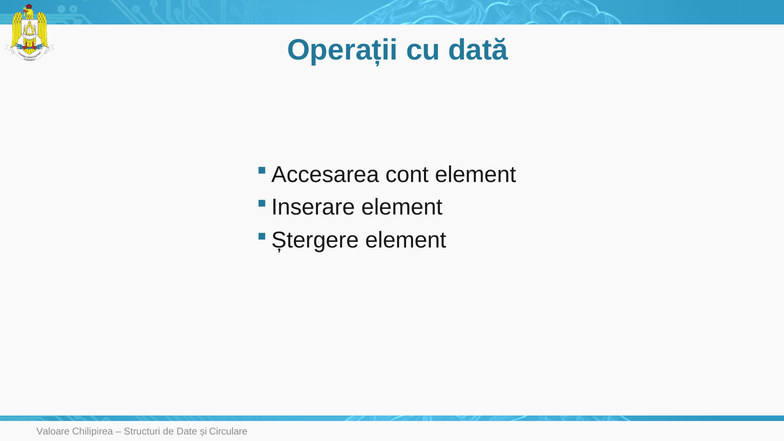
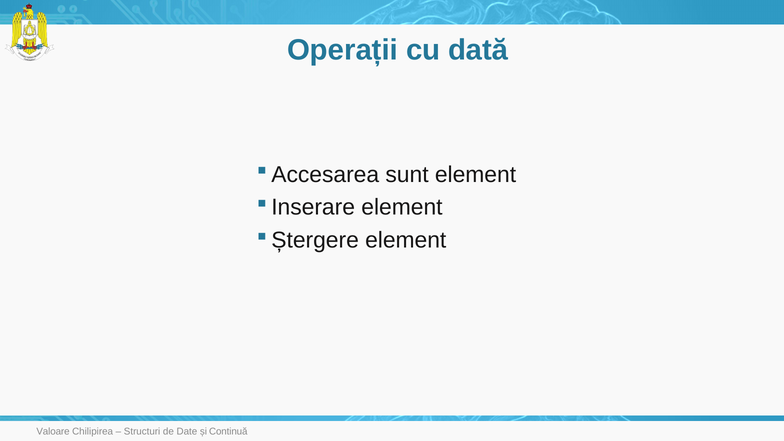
cont: cont -> sunt (407, 175)
Circulare: Circulare -> Continuă (228, 432)
